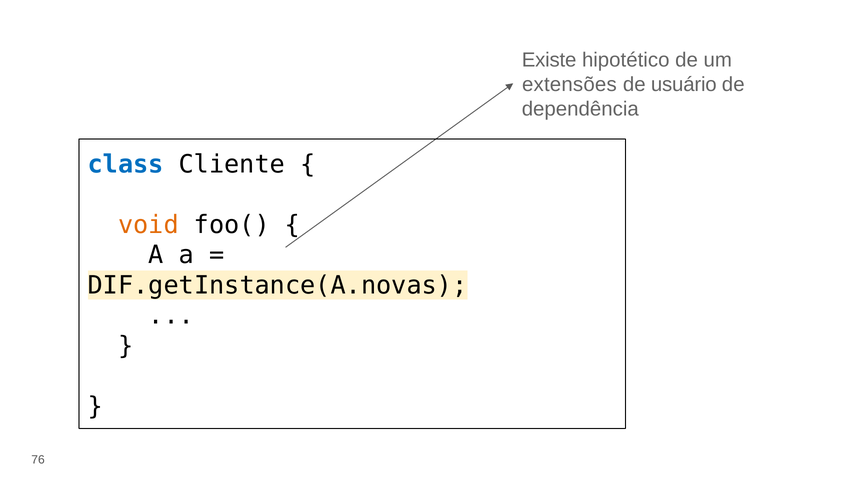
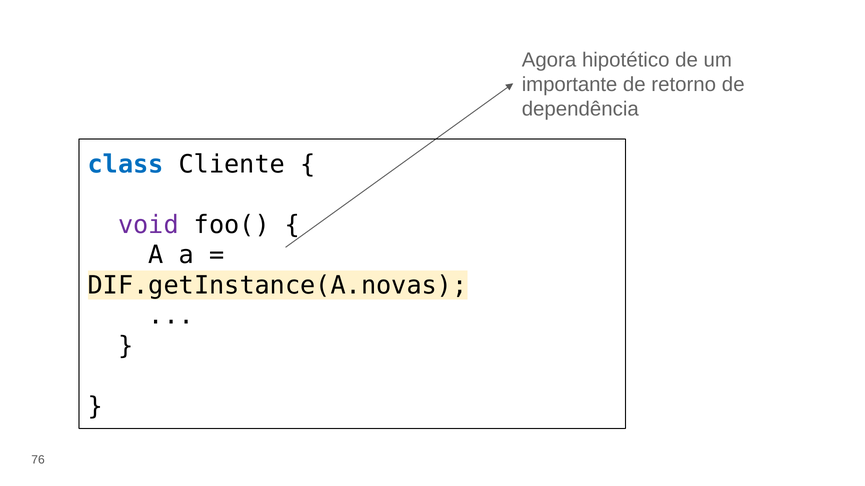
Existe: Existe -> Agora (549, 60)
extensões: extensões -> importante (570, 85)
usuário: usuário -> retorno (684, 85)
void colour: orange -> purple (148, 225)
